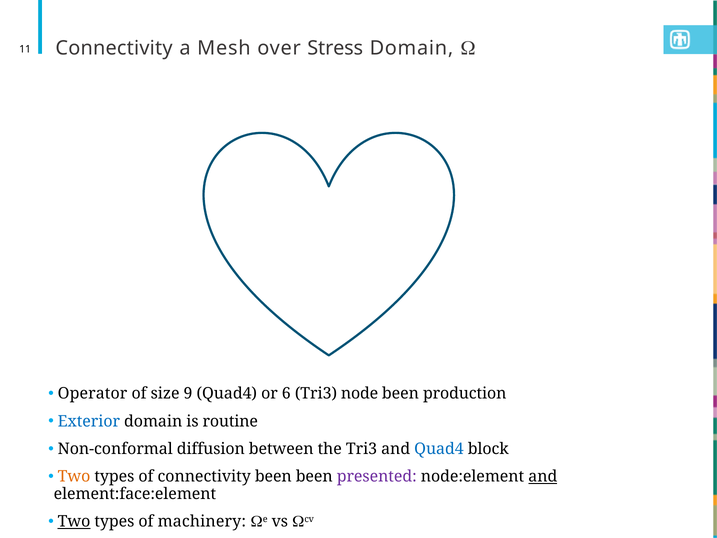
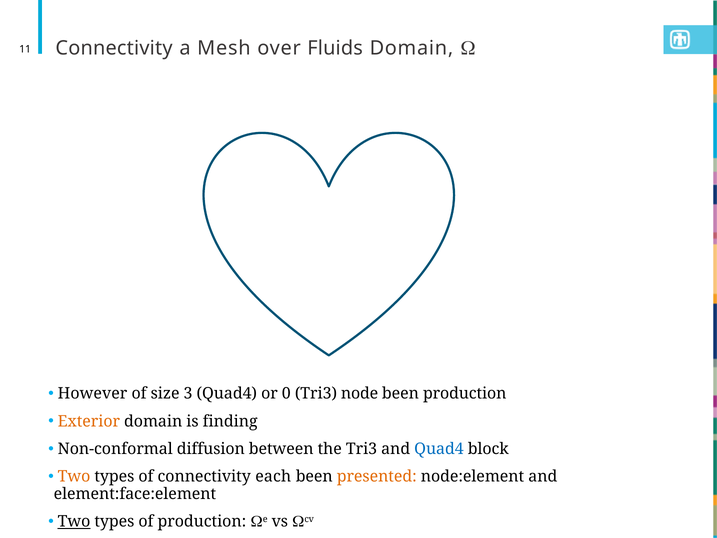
Stress: Stress -> Fluids (335, 48)
Operator: Operator -> However (93, 394)
9: 9 -> 3 (188, 394)
6: 6 -> 0 (286, 394)
Exterior colour: blue -> orange (89, 421)
routine: routine -> finding (230, 421)
connectivity been: been -> each (273, 477)
presented colour: purple -> orange (377, 477)
and underline: present -> none (543, 477)
of machinery: machinery -> production (202, 521)
